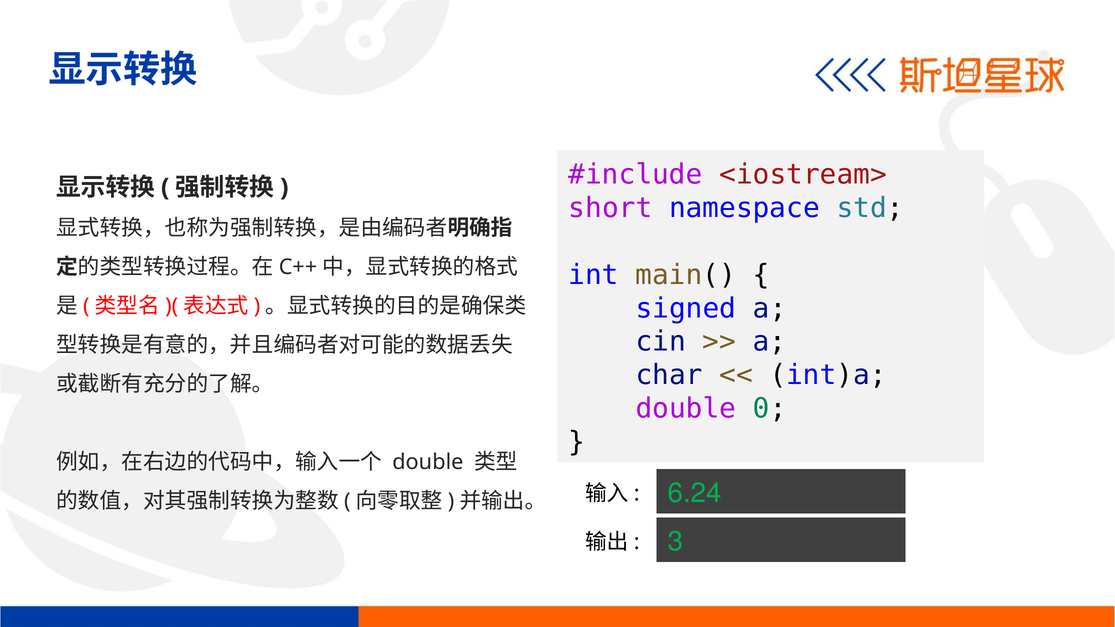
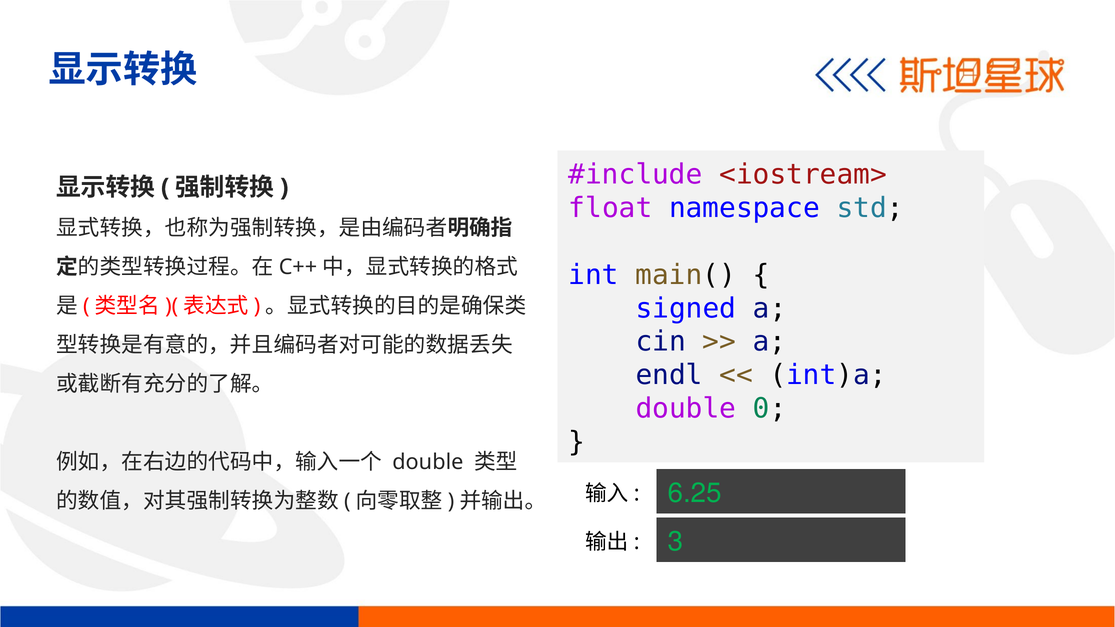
short: short -> float (610, 208)
char: char -> endl (669, 375)
6.24: 6.24 -> 6.25 (695, 493)
